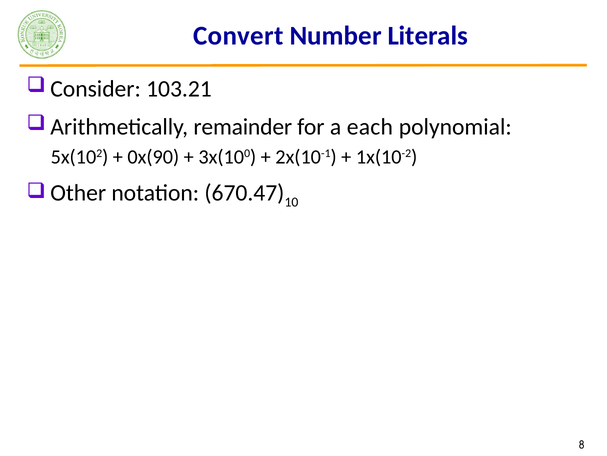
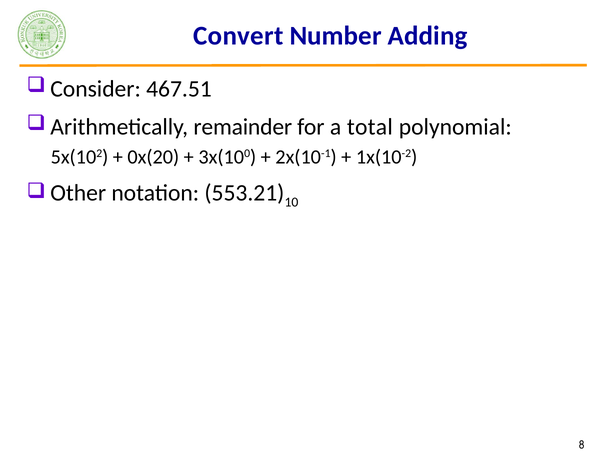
Literals: Literals -> Adding (428, 36)
103.21: 103.21 -> 467.51 (179, 89)
each: each -> total (370, 127)
0x(90: 0x(90 -> 0x(20 (153, 157)
670.47: 670.47 -> 553.21 (244, 193)
